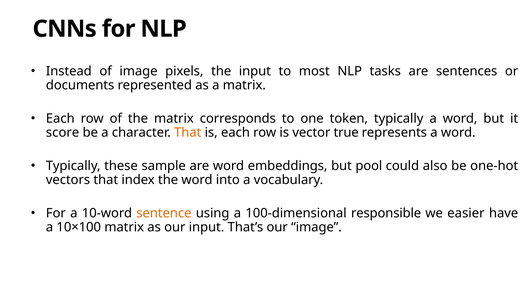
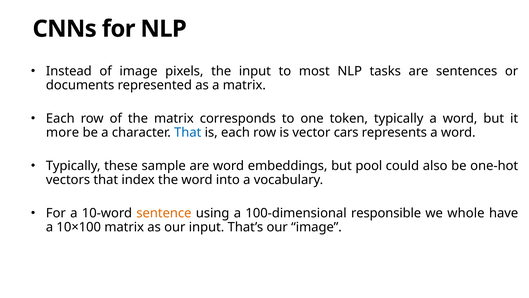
score: score -> more (63, 132)
That colour: orange -> blue (188, 132)
true: true -> cars (346, 132)
easier: easier -> whole (466, 213)
